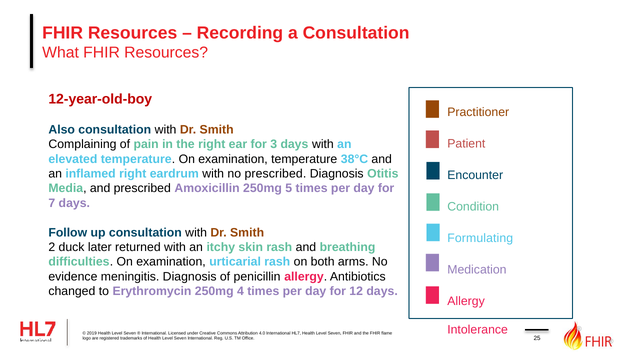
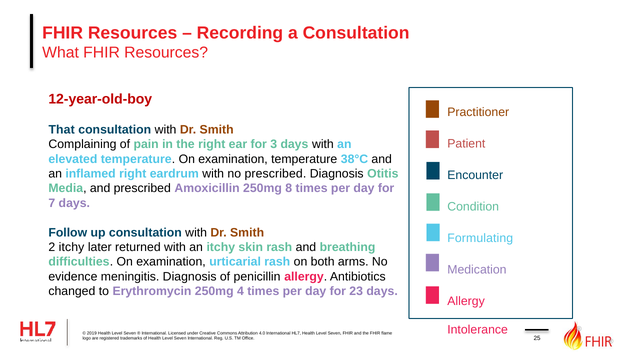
Also: Also -> That (62, 130)
5: 5 -> 8 (289, 188)
2 duck: duck -> itchy (71, 247)
12: 12 -> 23 (356, 291)
